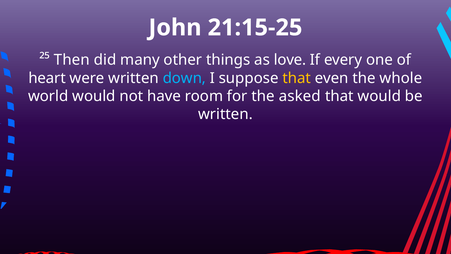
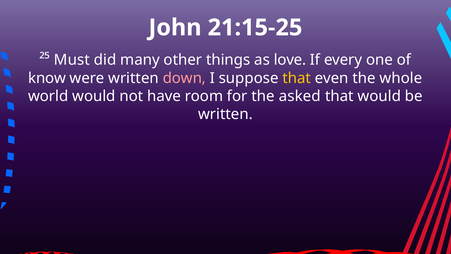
Then: Then -> Must (72, 60)
heart: heart -> know (47, 78)
down colour: light blue -> pink (184, 78)
